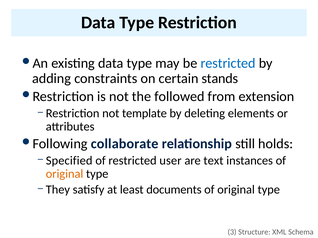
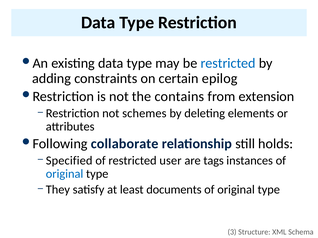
stands: stands -> epilog (220, 79)
followed: followed -> contains (179, 97)
template: template -> schemes (144, 113)
text: text -> tags (214, 161)
original colour: orange -> blue (65, 174)
